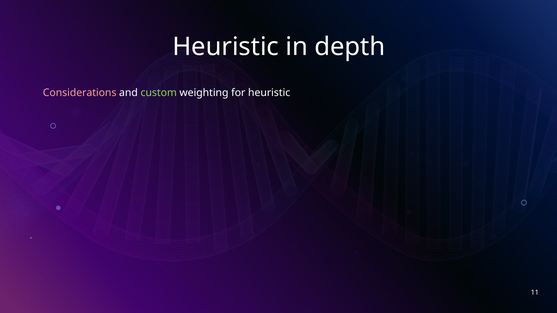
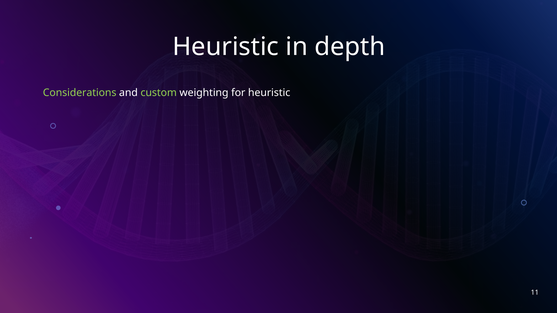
Considerations colour: pink -> light green (80, 93)
